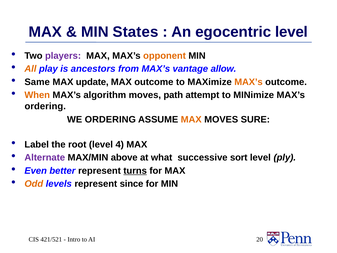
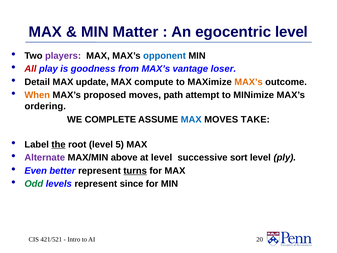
States: States -> Matter (136, 32)
opponent colour: orange -> blue (165, 56)
All colour: orange -> red (30, 69)
ancestors: ancestors -> goodness (93, 69)
allow: allow -> loser (223, 69)
Same: Same -> Detail (37, 82)
MAX outcome: outcome -> compute (154, 82)
algorithm: algorithm -> proposed (105, 95)
WE ORDERING: ORDERING -> COMPLETE (110, 119)
MAX colour: orange -> blue (191, 119)
SURE: SURE -> TAKE (255, 119)
the underline: none -> present (59, 144)
4: 4 -> 5 (120, 144)
at what: what -> level (162, 157)
Odd colour: orange -> green (34, 184)
